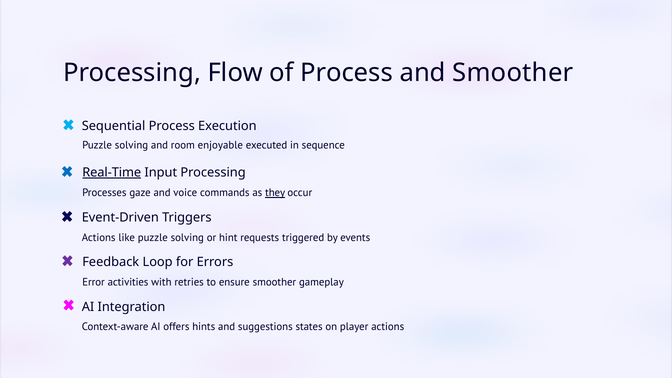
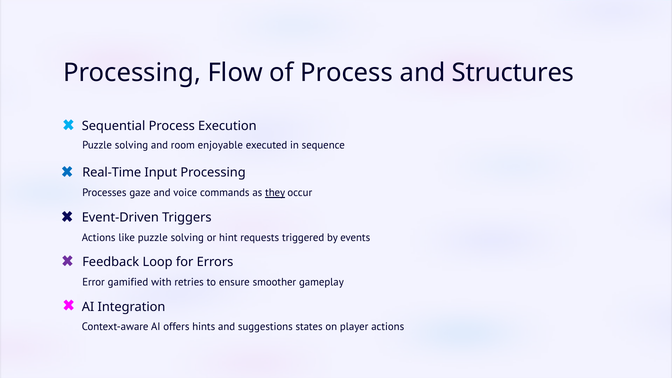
and Smoother: Smoother -> Structures (513, 73)
Real-Time underline: present -> none (112, 172)
activities: activities -> gamified (128, 282)
